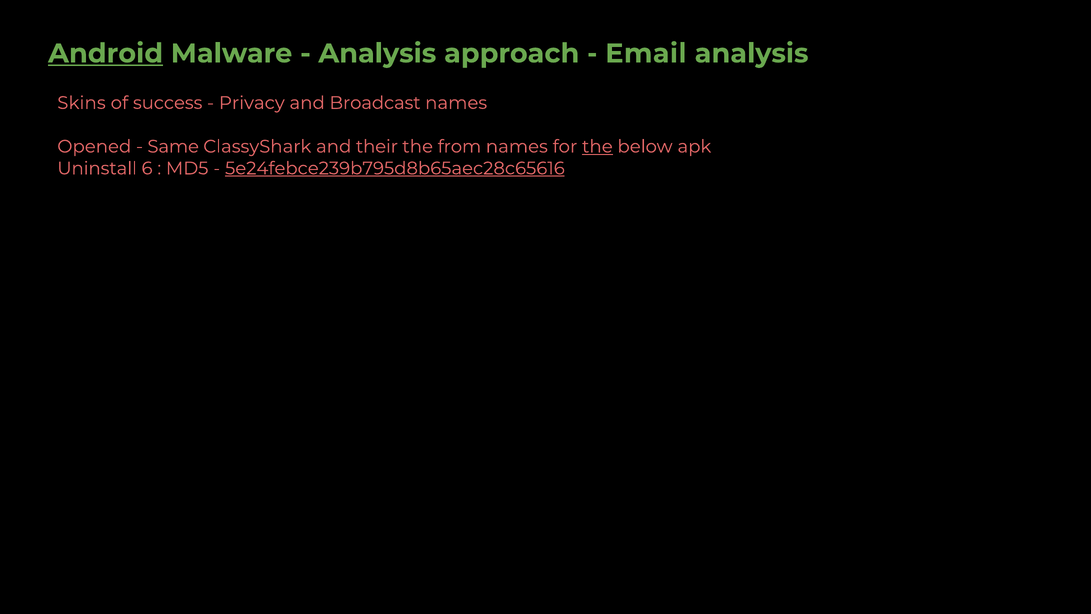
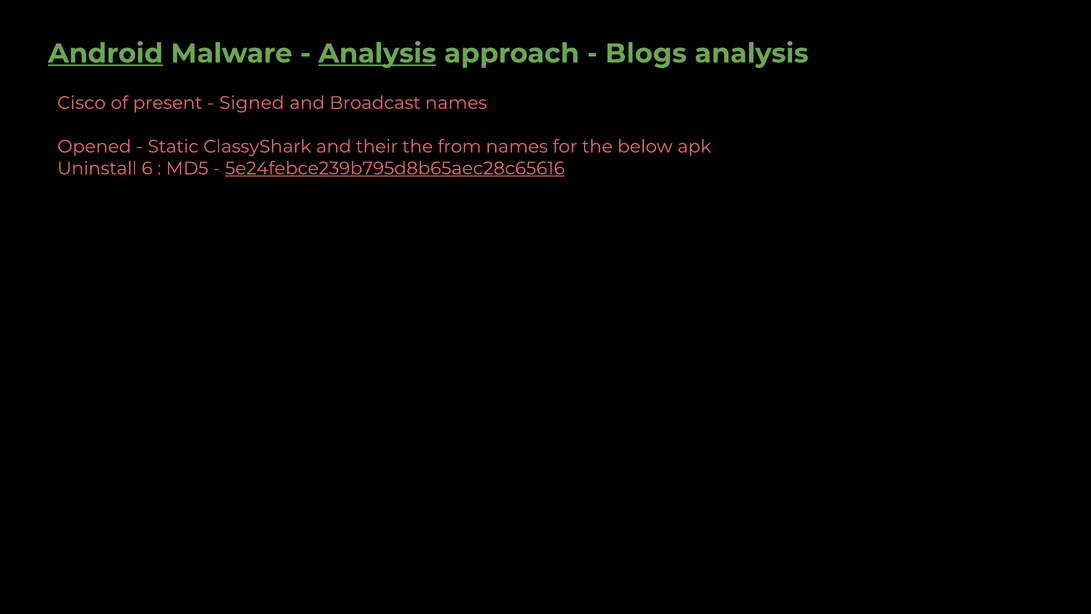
Analysis underline: none -> present (377, 53)
Email: Email -> Blogs (646, 53)
Skins: Skins -> Cisco (82, 103)
success: success -> present (168, 103)
Privacy: Privacy -> Signed (252, 103)
Same: Same -> Static (173, 146)
the underline: present -> none (597, 146)
